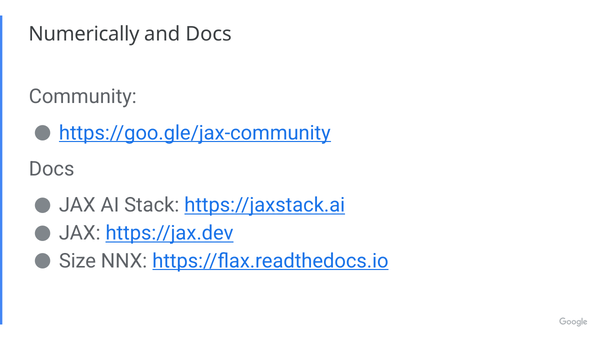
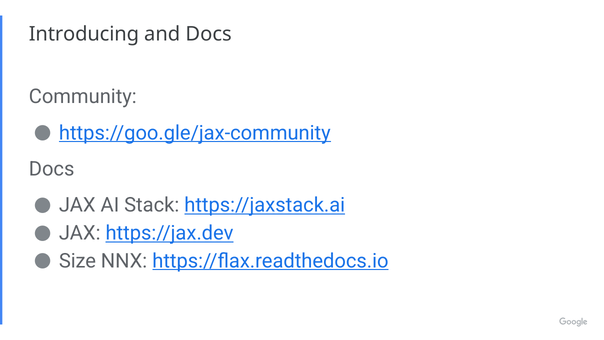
Numerically: Numerically -> Introducing (84, 34)
